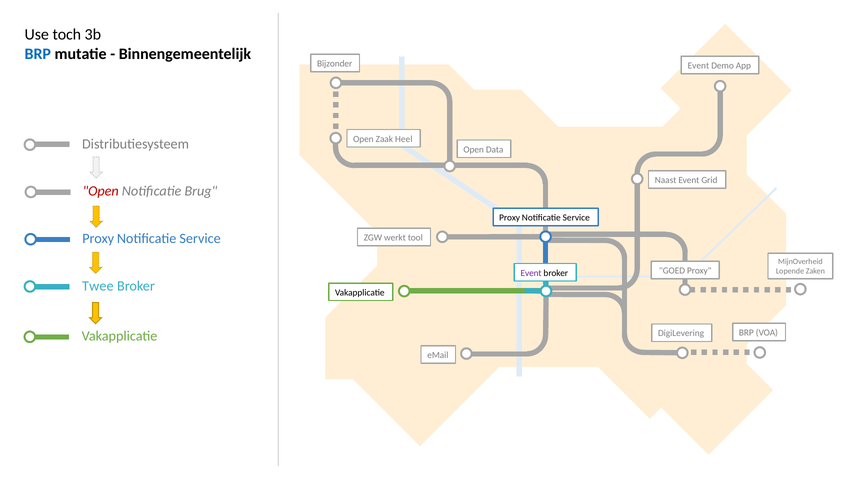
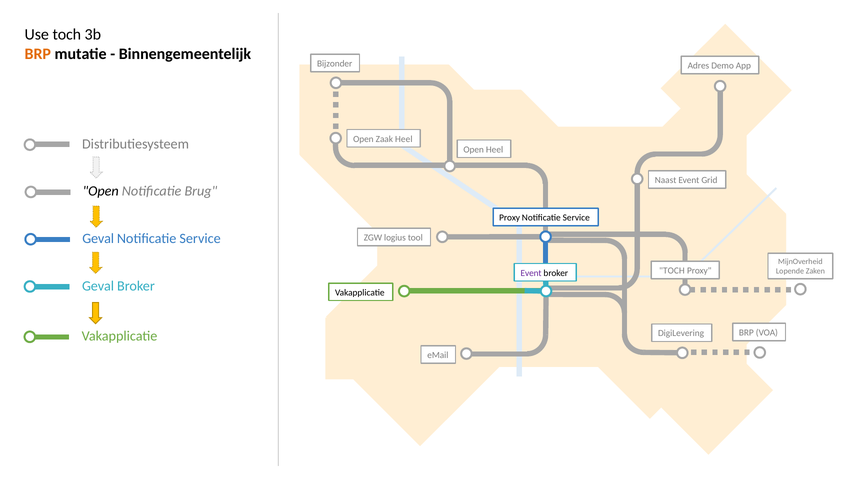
BRP colour: blue -> orange (38, 54)
Event: Event -> Adres (698, 66)
Open Data: Data -> Heel (495, 150)
Open colour: red -> black (101, 191)
Proxy: Proxy -> Geval (98, 239)
werkt: werkt -> logius (395, 238)
GOED: GOED -> TOCH (672, 271)
Twee: Twee -> Geval (98, 286)
